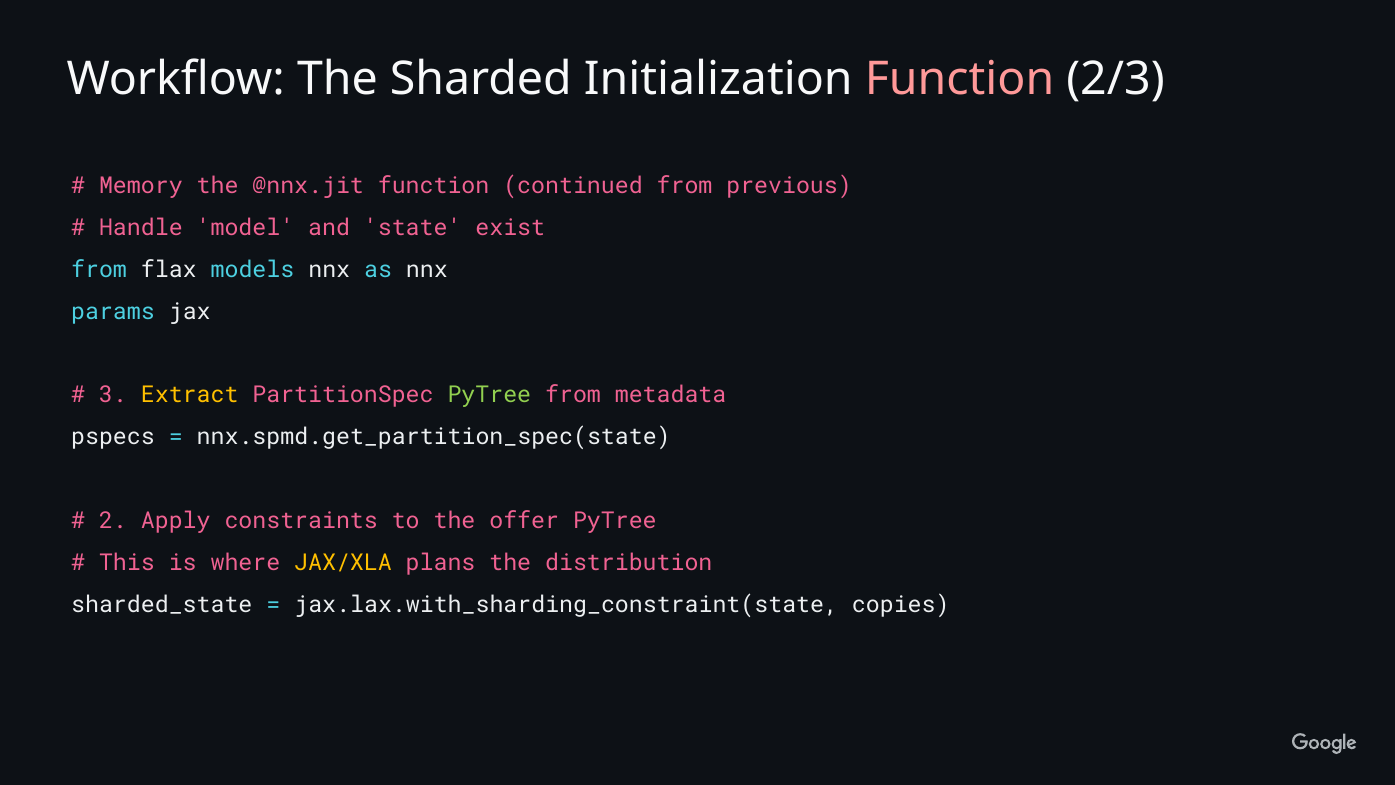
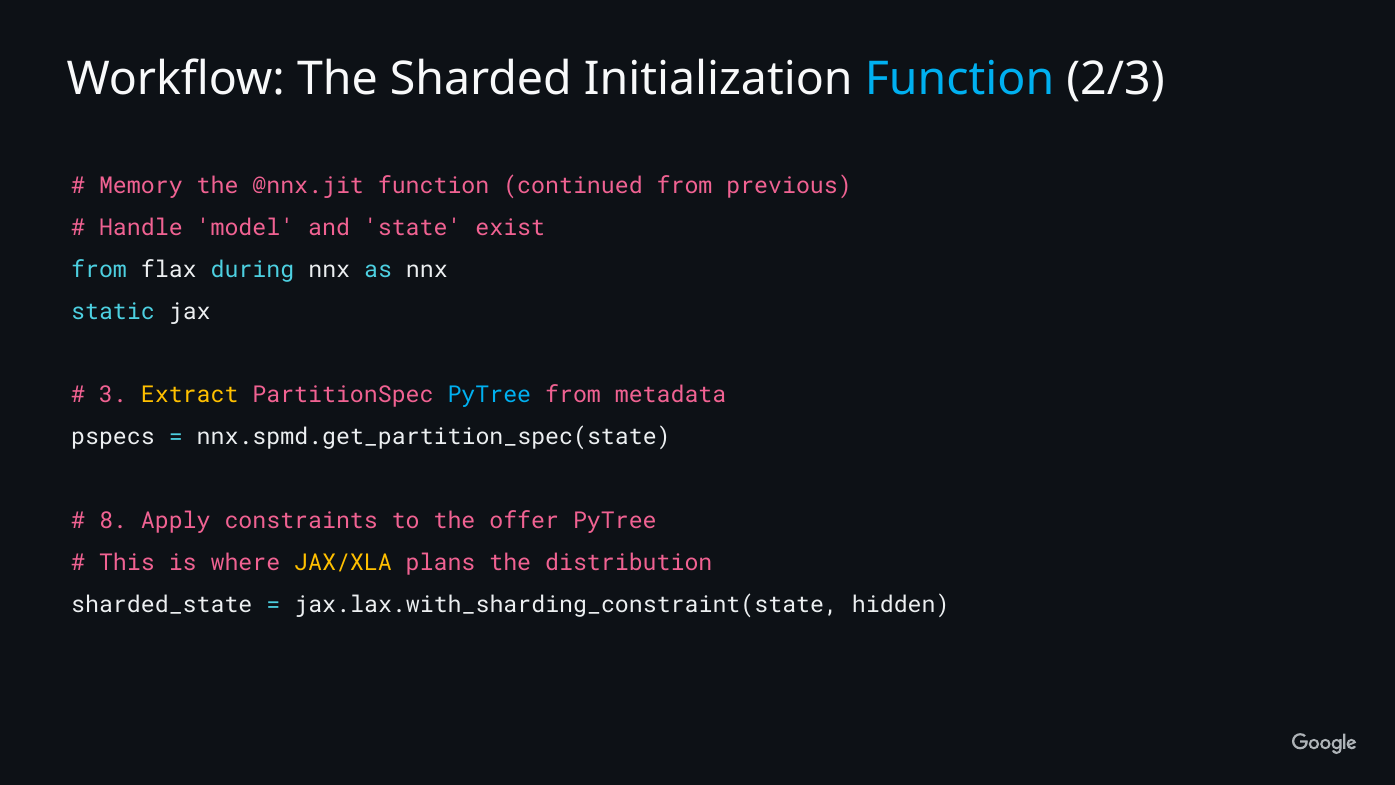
Function colour: pink -> light blue (960, 79)
models: models -> during (252, 269)
params: params -> static (113, 311)
PyTree colour: light green -> light blue (489, 395)
2: 2 -> 8 (113, 521)
copies: copies -> hidden (901, 604)
